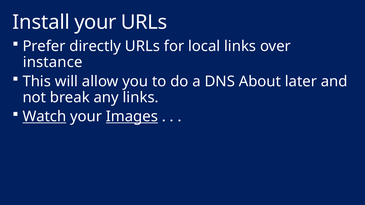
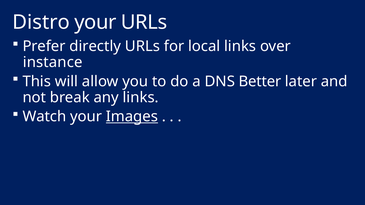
Install: Install -> Distro (41, 22)
About: About -> Better (260, 81)
Watch underline: present -> none (44, 117)
